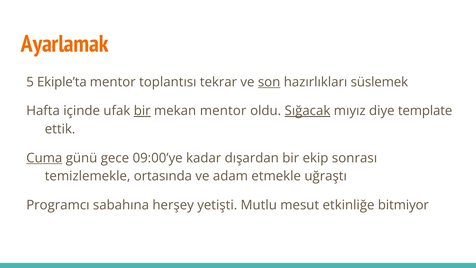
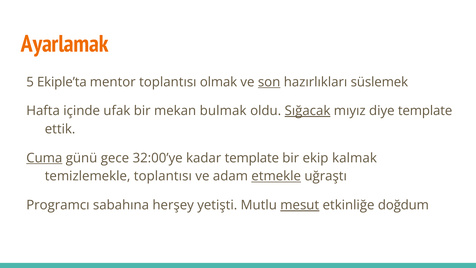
tekrar: tekrar -> olmak (219, 82)
bir underline: present -> none (142, 111)
mekan mentor: mentor -> bulmak (223, 111)
09:00’ye: 09:00’ye -> 32:00’ye (158, 158)
kadar dışardan: dışardan -> template (252, 158)
sonrası: sonrası -> kalmak (355, 158)
temizlemekle ortasında: ortasında -> toplantısı (163, 176)
etmekle underline: none -> present (276, 176)
mesut underline: none -> present (300, 205)
bitmiyor: bitmiyor -> doğdum (403, 205)
